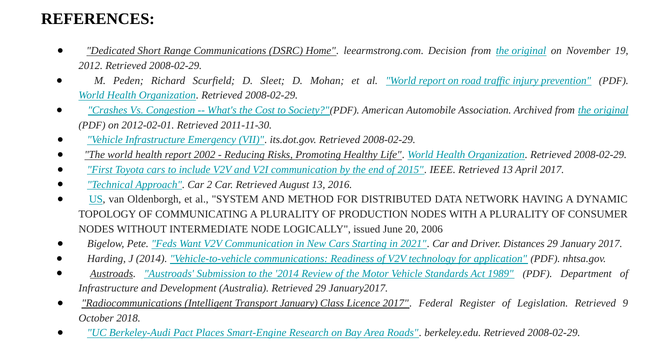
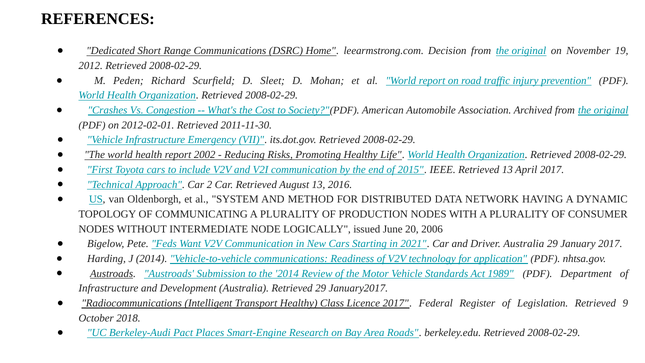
Driver Distances: Distances -> Australia (524, 244)
Transport January: January -> Healthy (299, 303)
